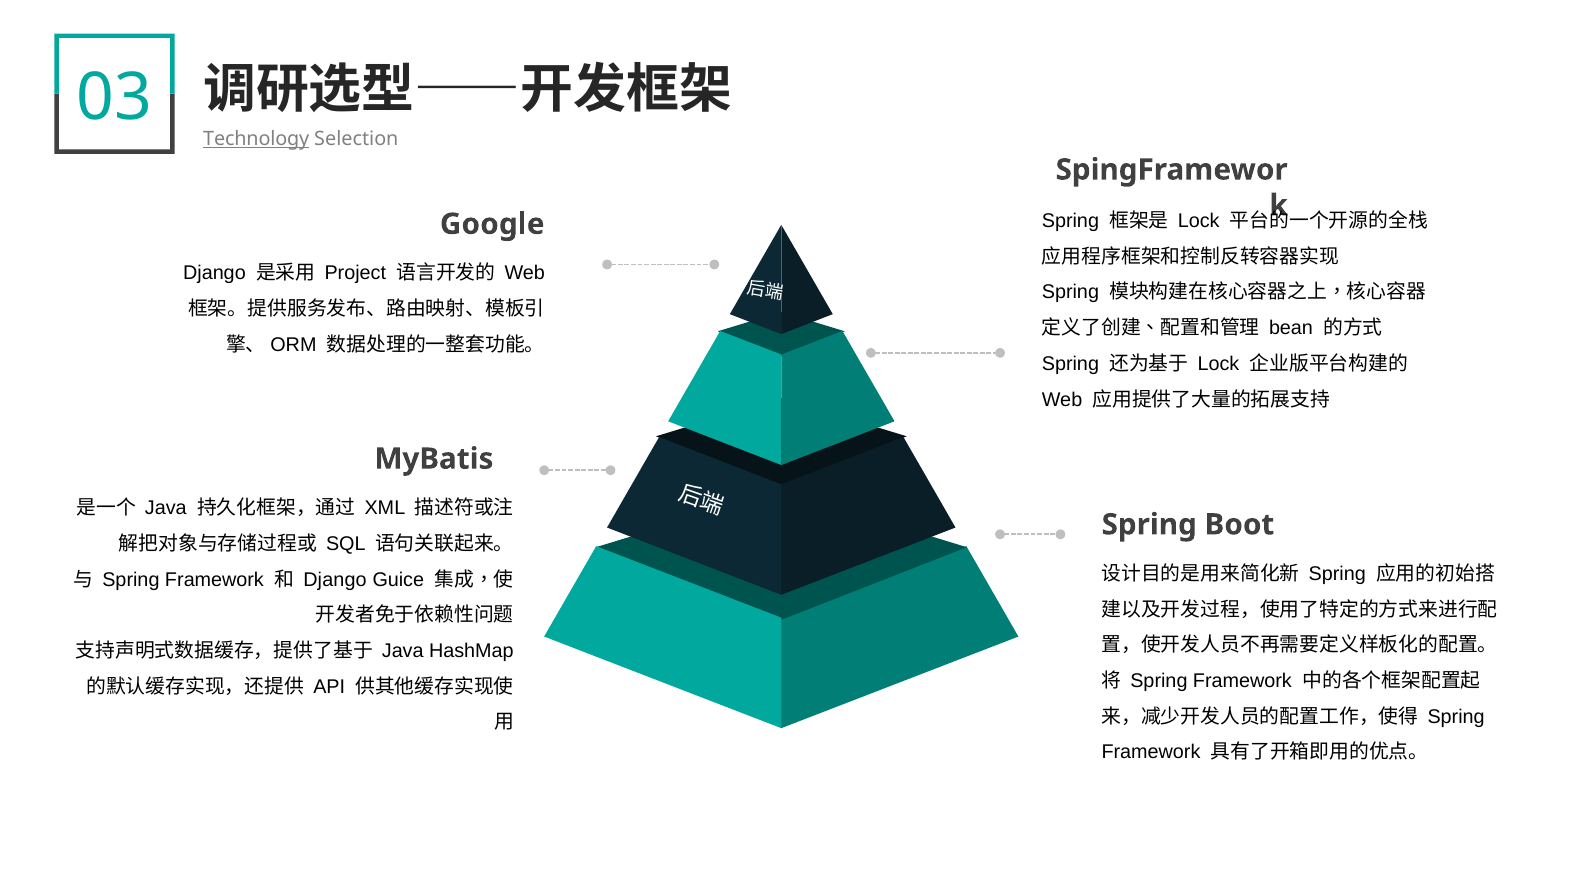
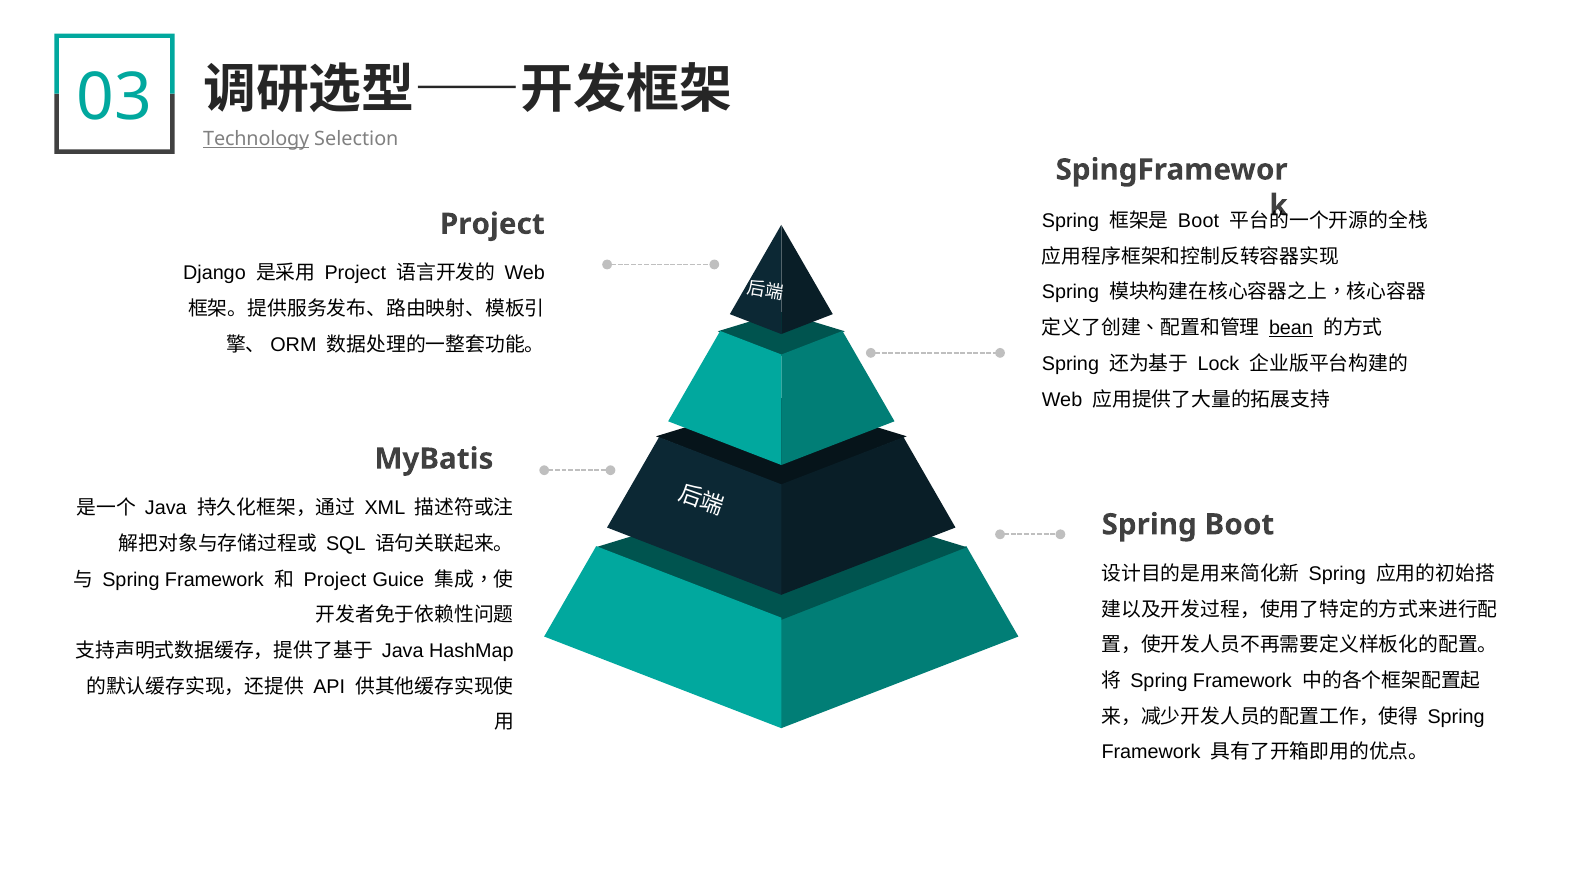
Lock: Lock -> Boot (1199, 221)
Google: Google -> Project (492, 224)
bean underline: none -> present (1291, 328)
Django: Django -> Project (335, 579)
